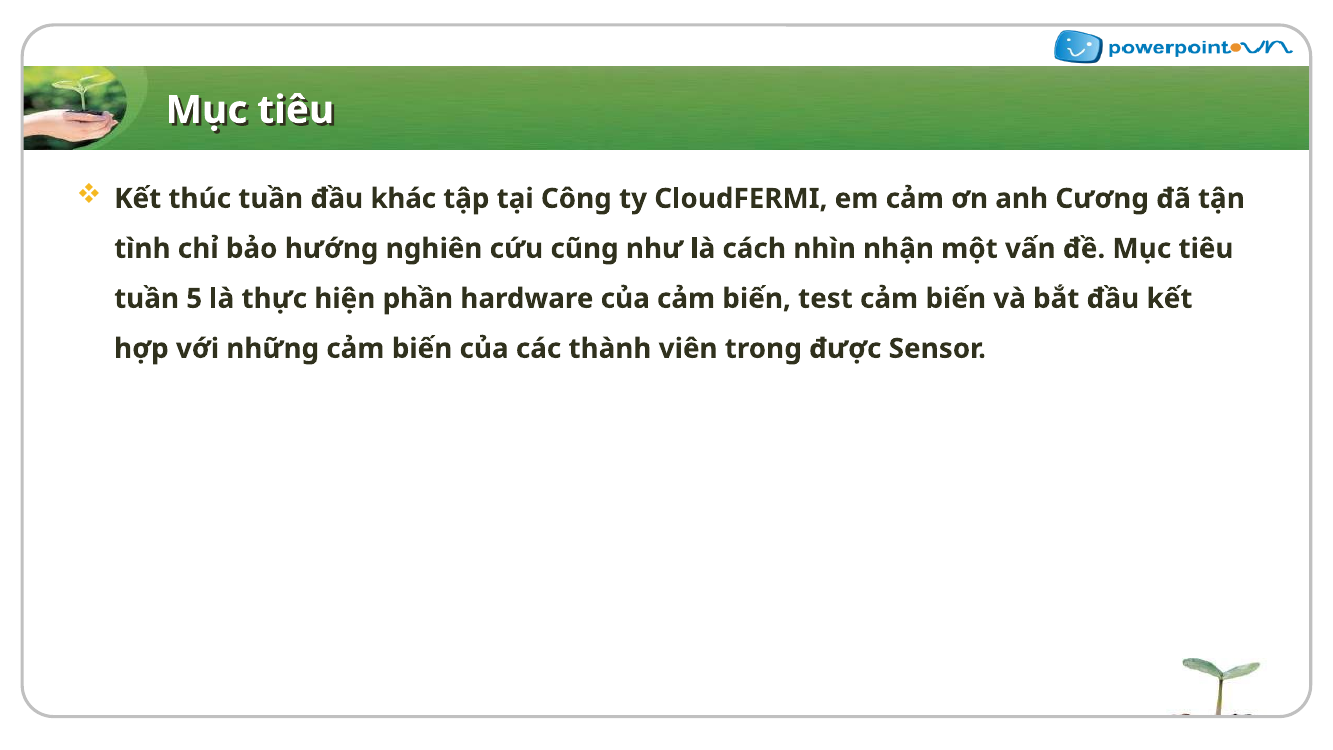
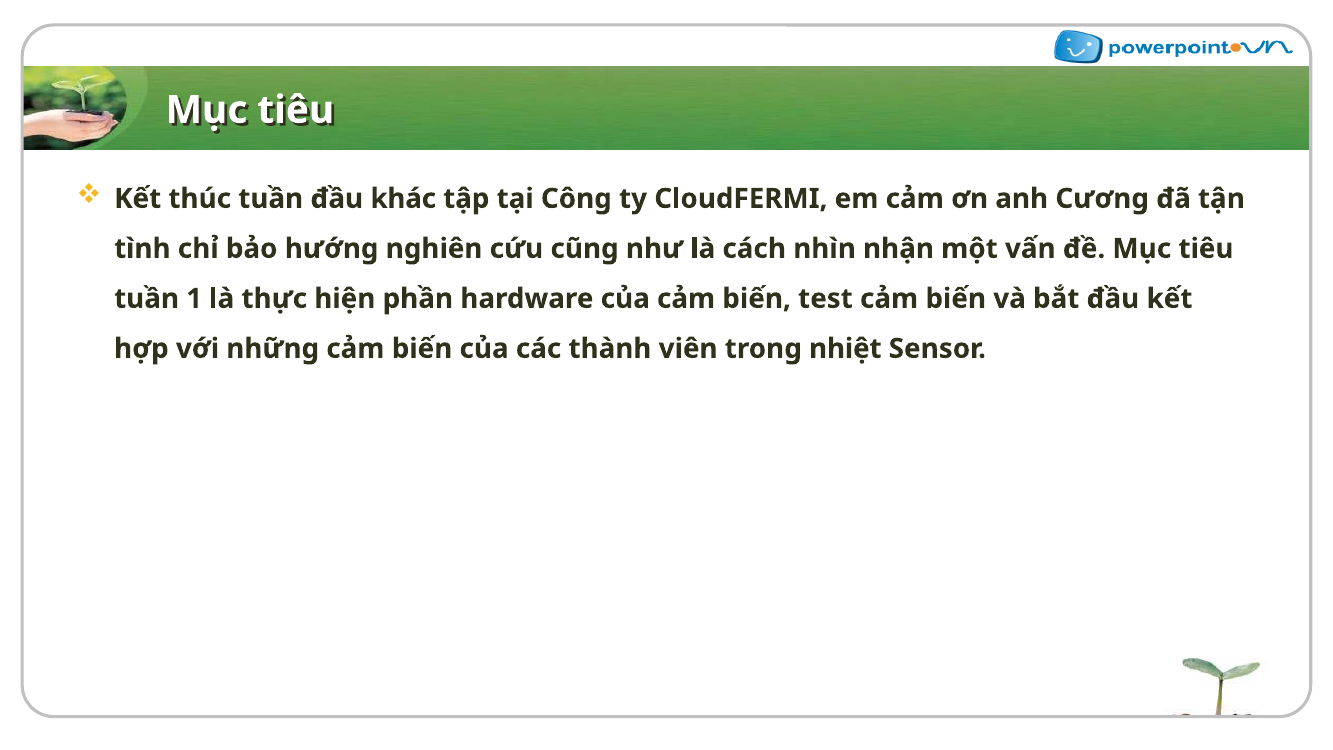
5: 5 -> 1 (194, 299)
được: được -> nhiệt (845, 349)
